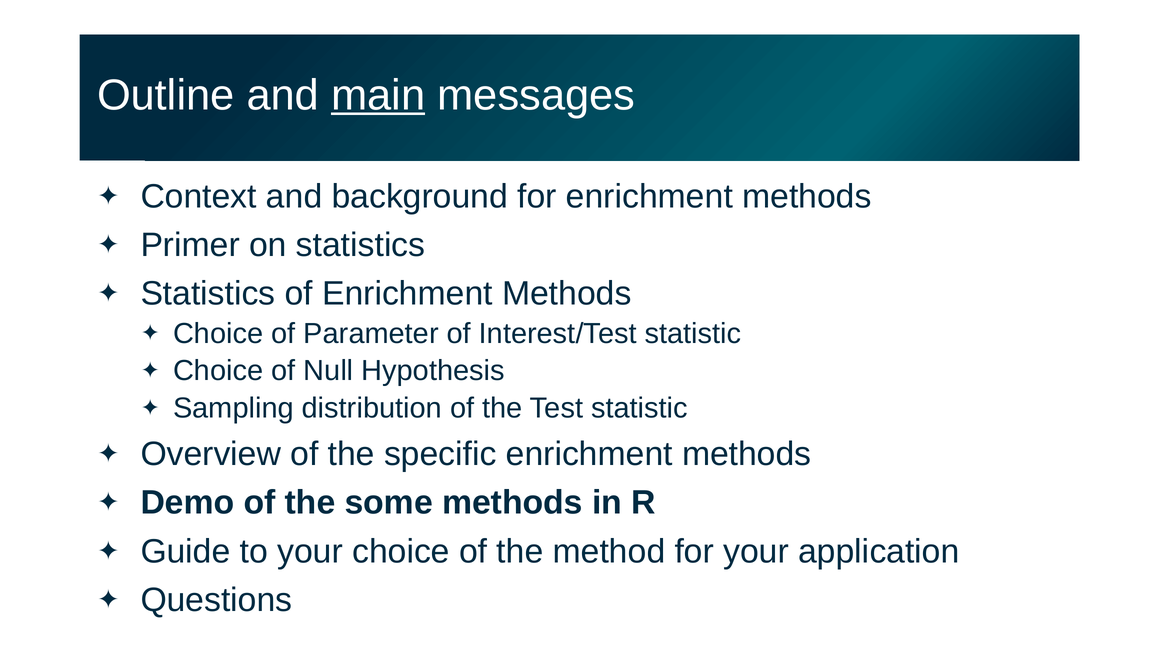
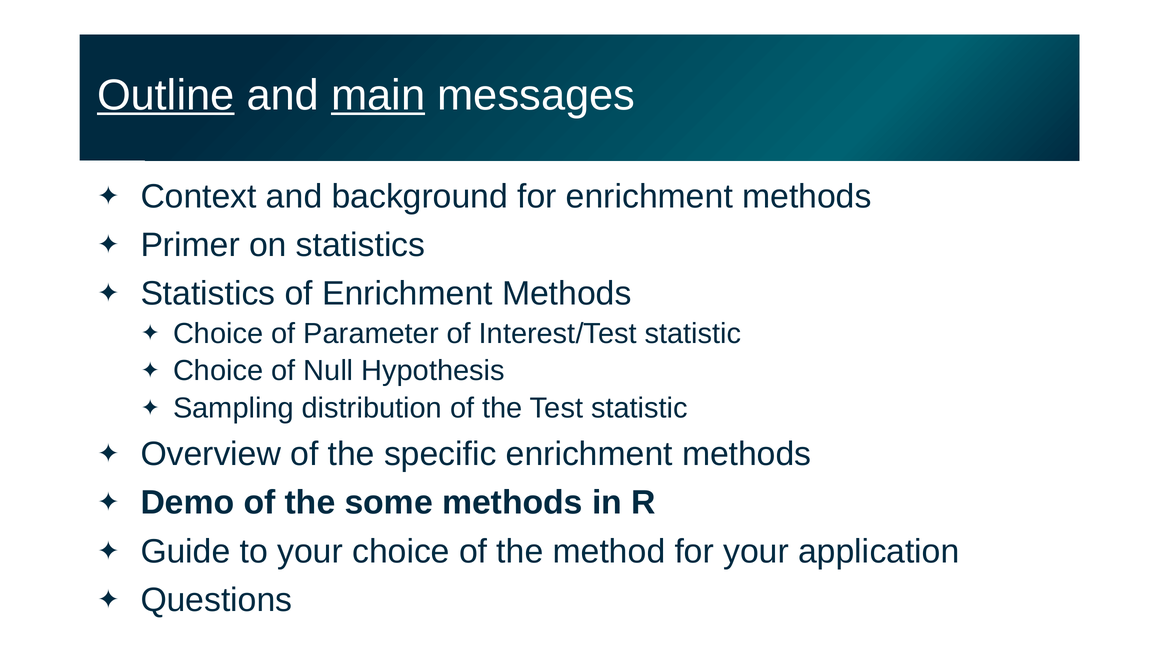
Outline underline: none -> present (166, 95)
